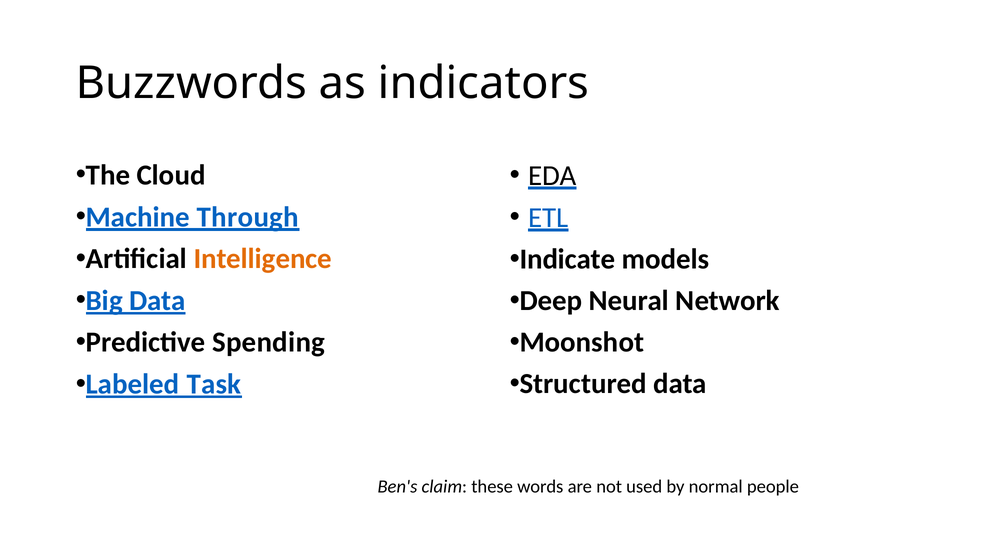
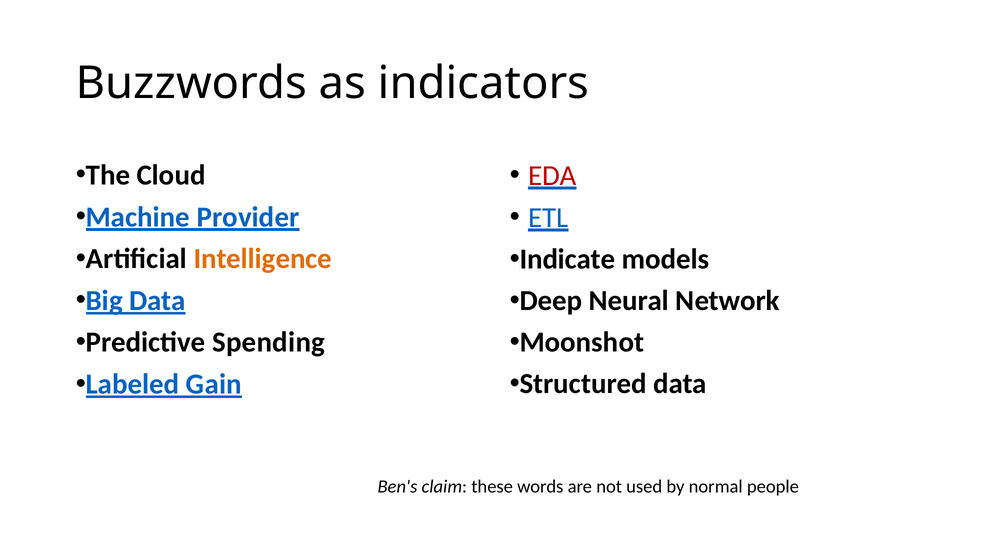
EDA colour: black -> red (552, 175)
Through: Through -> Provider (248, 217)
Task: Task -> Gain (214, 384)
